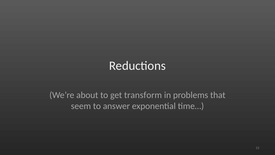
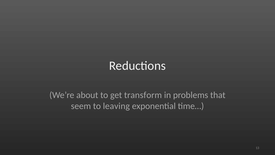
answer: answer -> leaving (116, 106)
